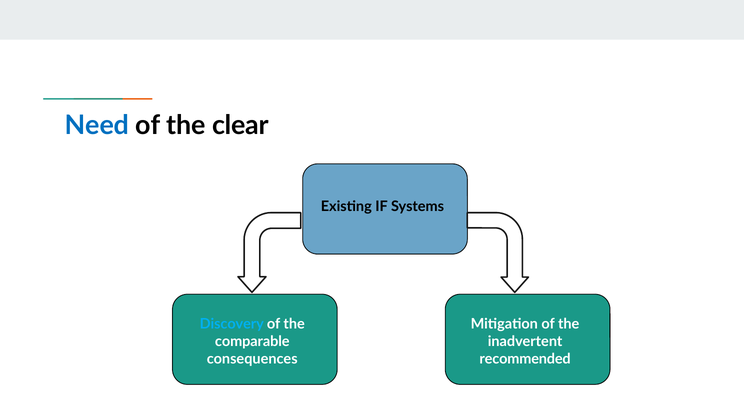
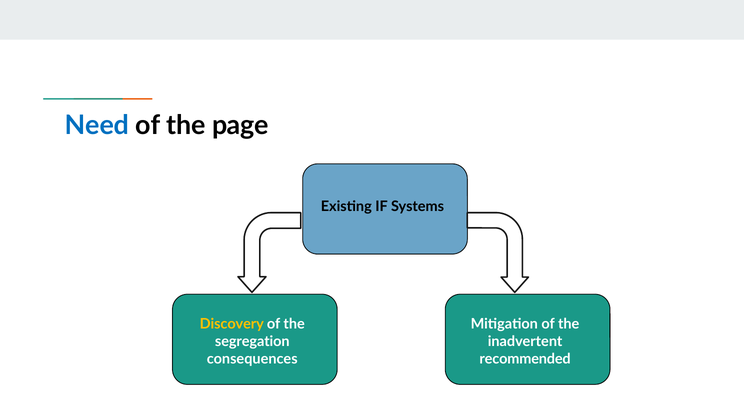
clear: clear -> page (240, 125)
Discovery colour: light blue -> yellow (232, 324)
comparable: comparable -> segregation (252, 341)
